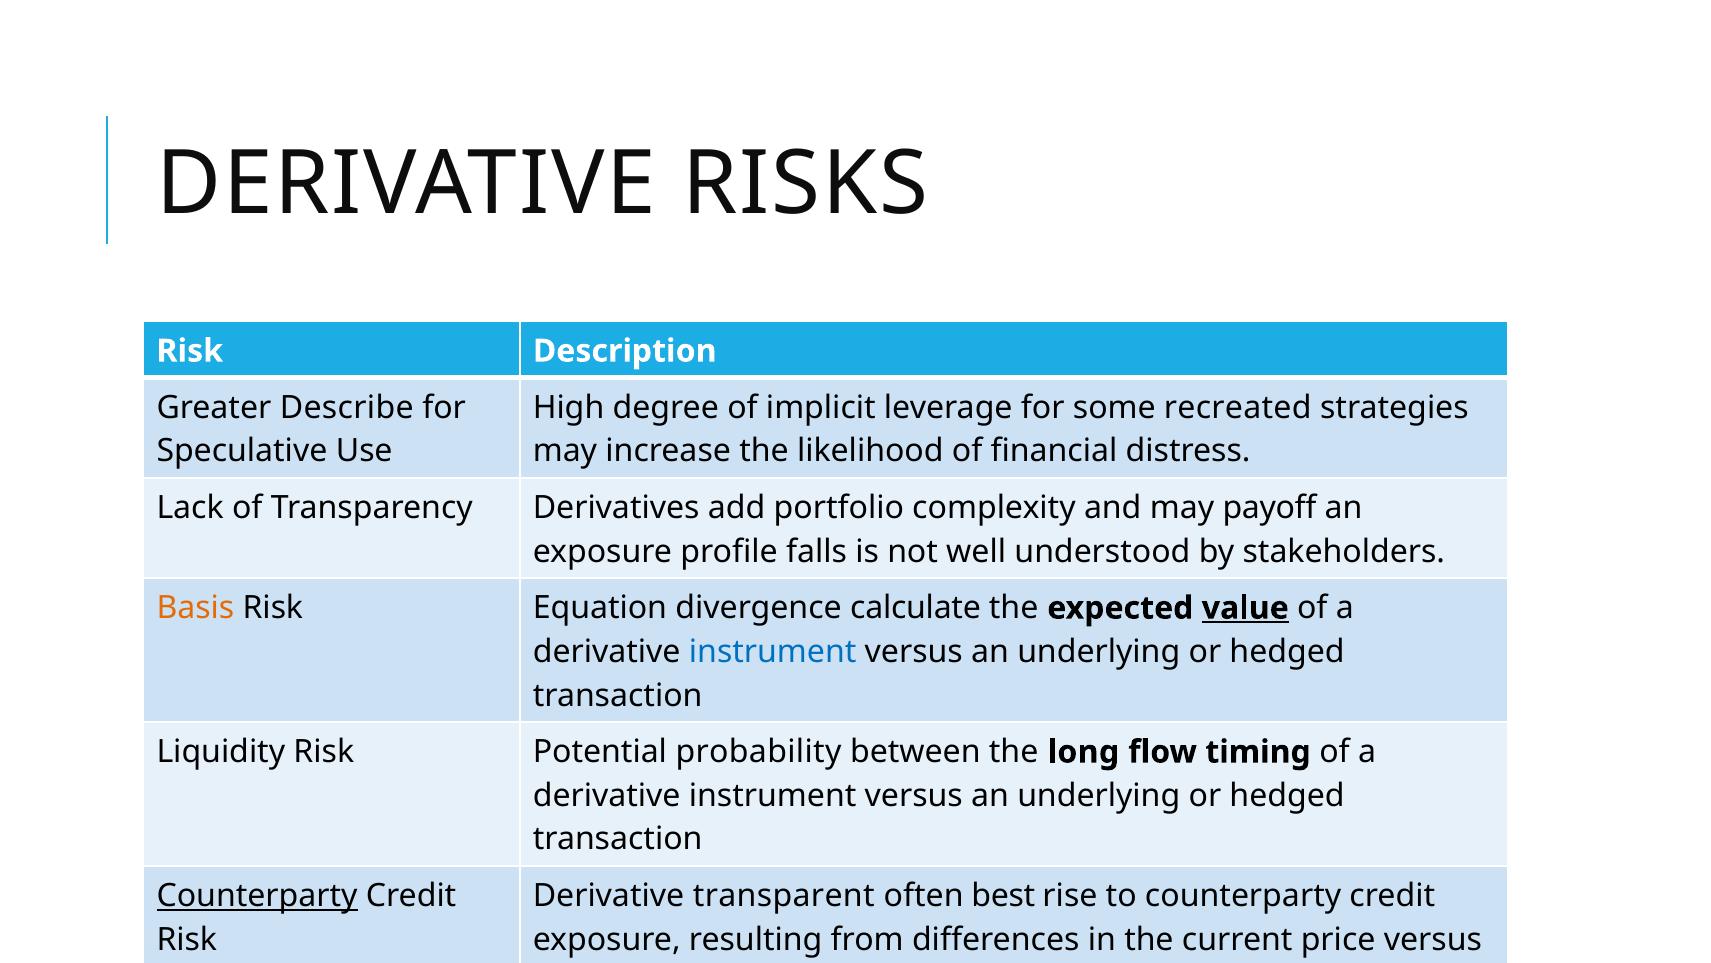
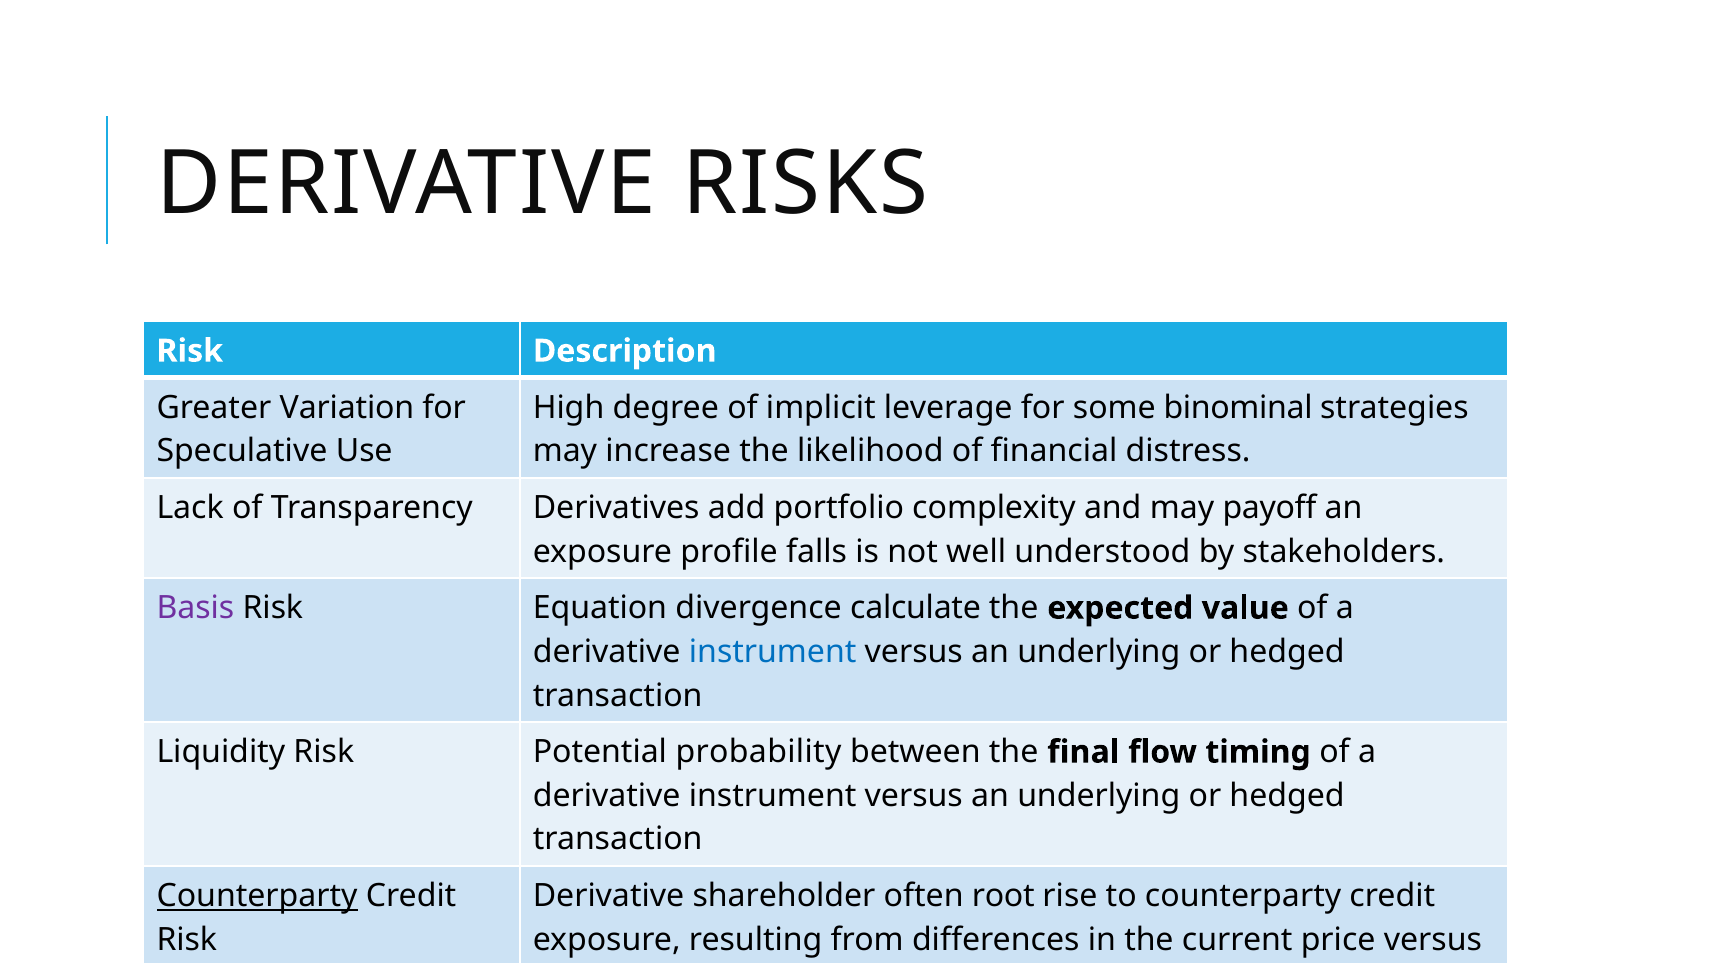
Describe: Describe -> Variation (347, 407)
recreated: recreated -> binominal (1238, 407)
Basis colour: orange -> purple (195, 608)
value underline: present -> none (1245, 608)
long: long -> final (1083, 752)
transparent: transparent -> shareholder (784, 895)
best: best -> root (1003, 895)
